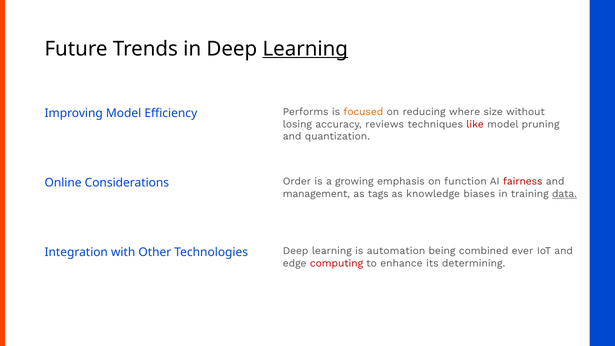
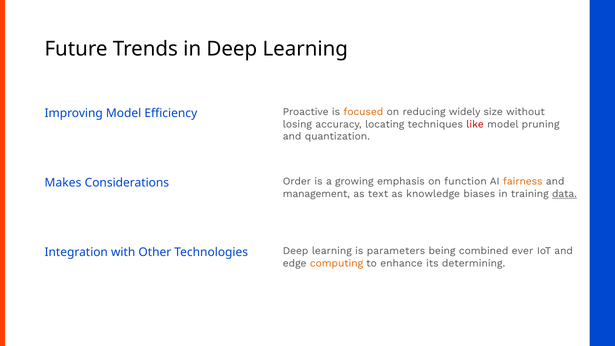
Learning underline: present -> none (305, 49)
Performs: Performs -> Proactive (306, 112)
where: where -> widely (465, 112)
reviews: reviews -> locating (385, 124)
Online: Online -> Makes (63, 183)
fairness colour: red -> orange (523, 181)
tags: tags -> text (378, 194)
automation: automation -> parameters (396, 251)
computing colour: red -> orange (337, 263)
